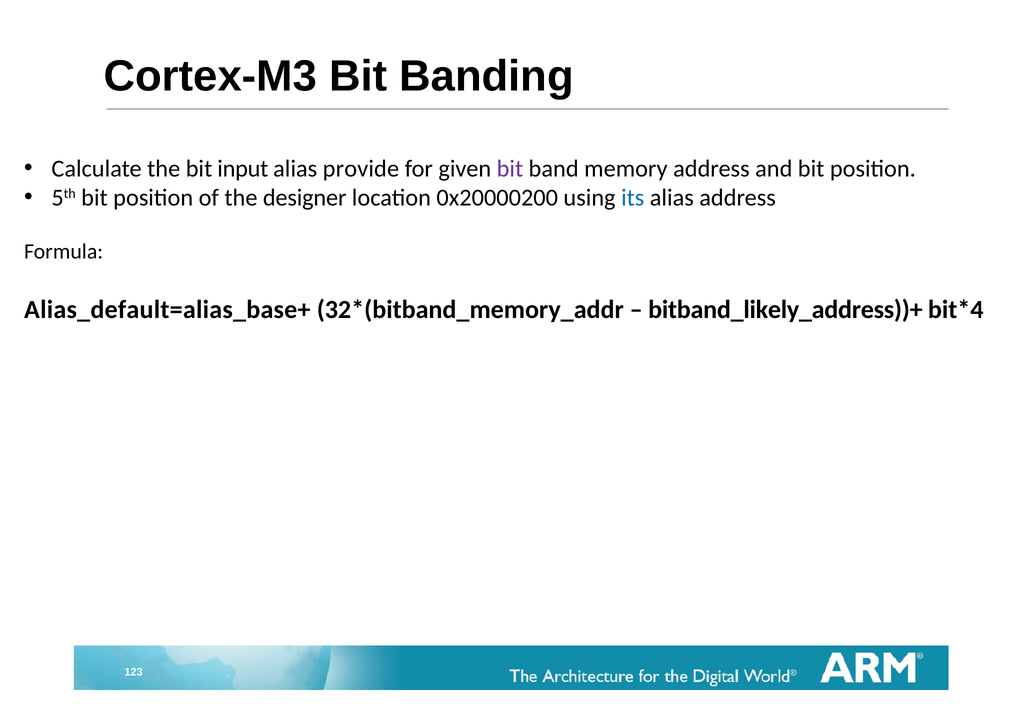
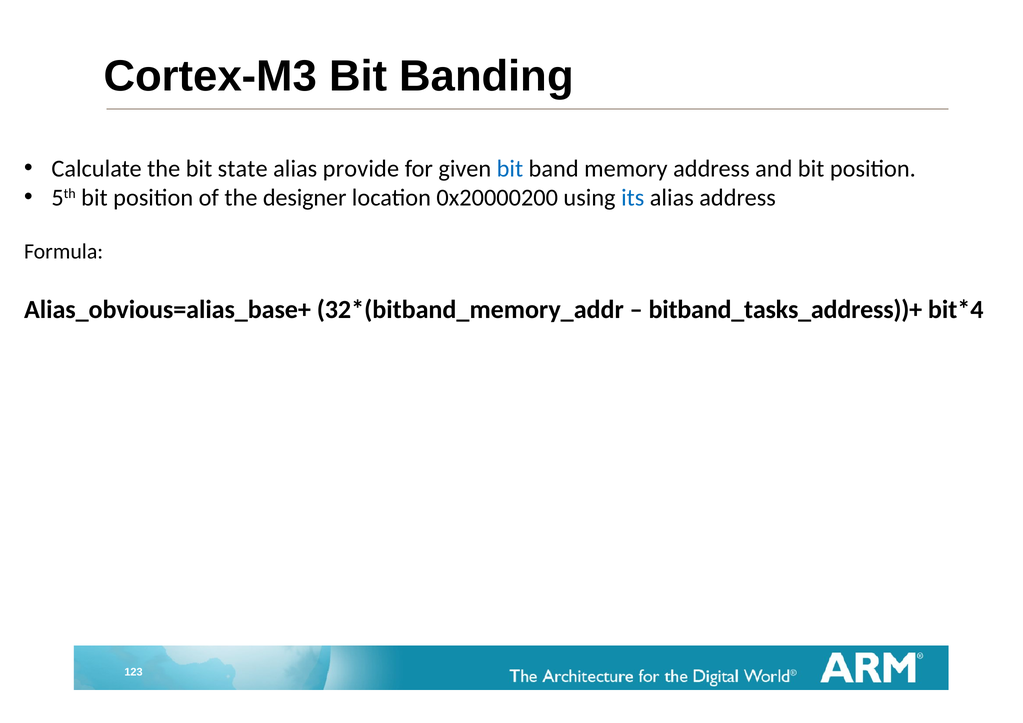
input: input -> state (243, 168)
bit colour: purple -> blue (510, 168)
Alias_default=alias_base+: Alias_default=alias_base+ -> Alias_obvious=alias_base+ (168, 310)
bitband_likely_address))+: bitband_likely_address))+ -> bitband_tasks_address))+ (785, 310)
